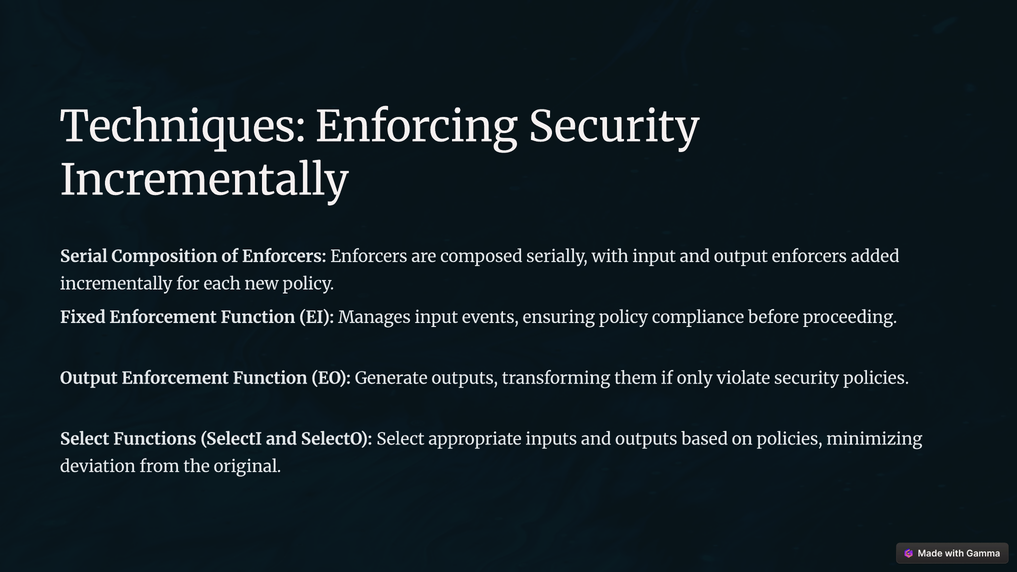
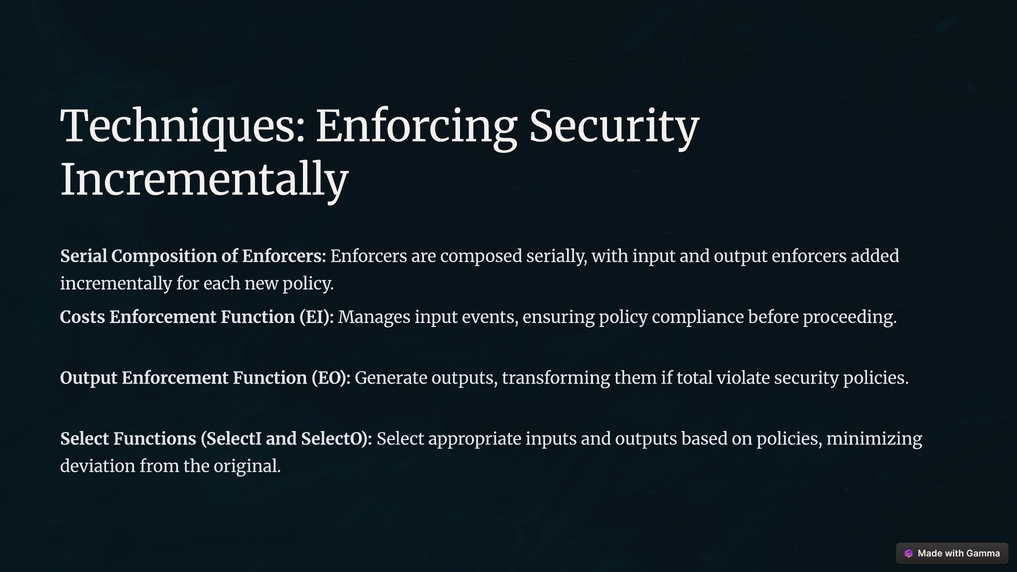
Fixed: Fixed -> Costs (83, 317)
only: only -> total (695, 378)
